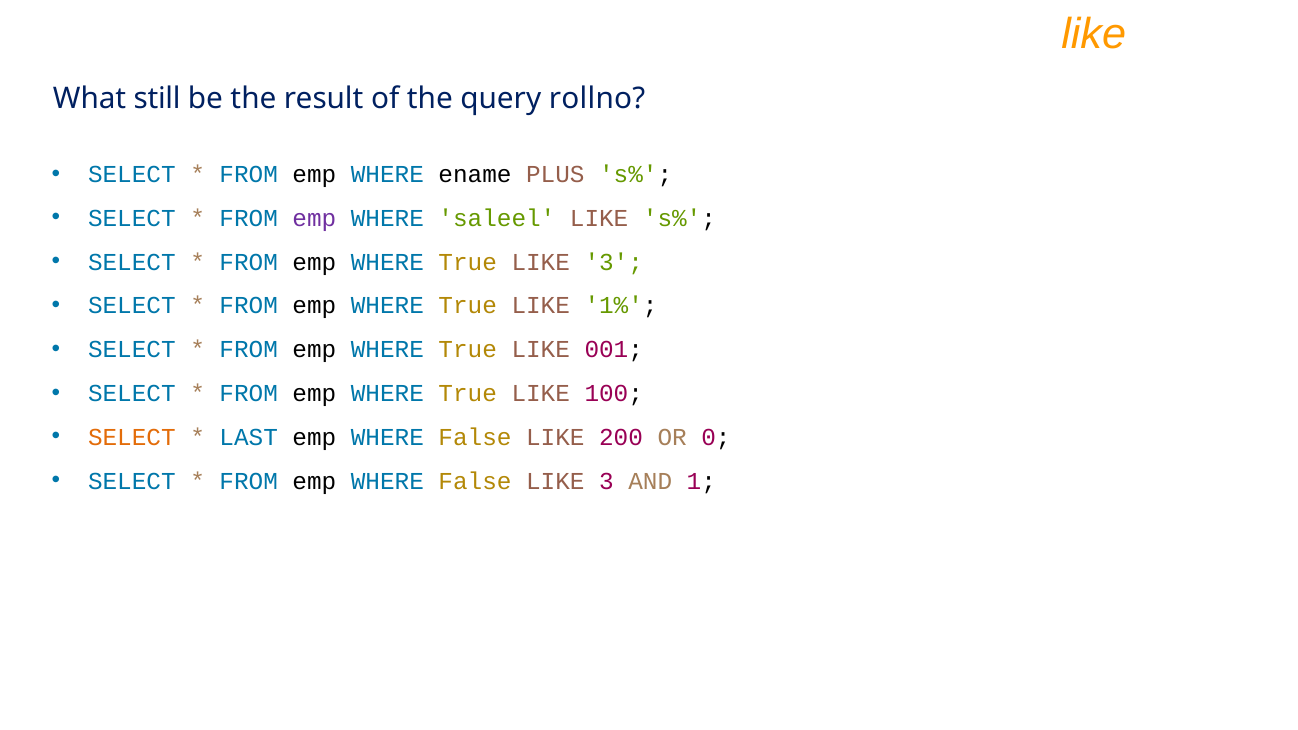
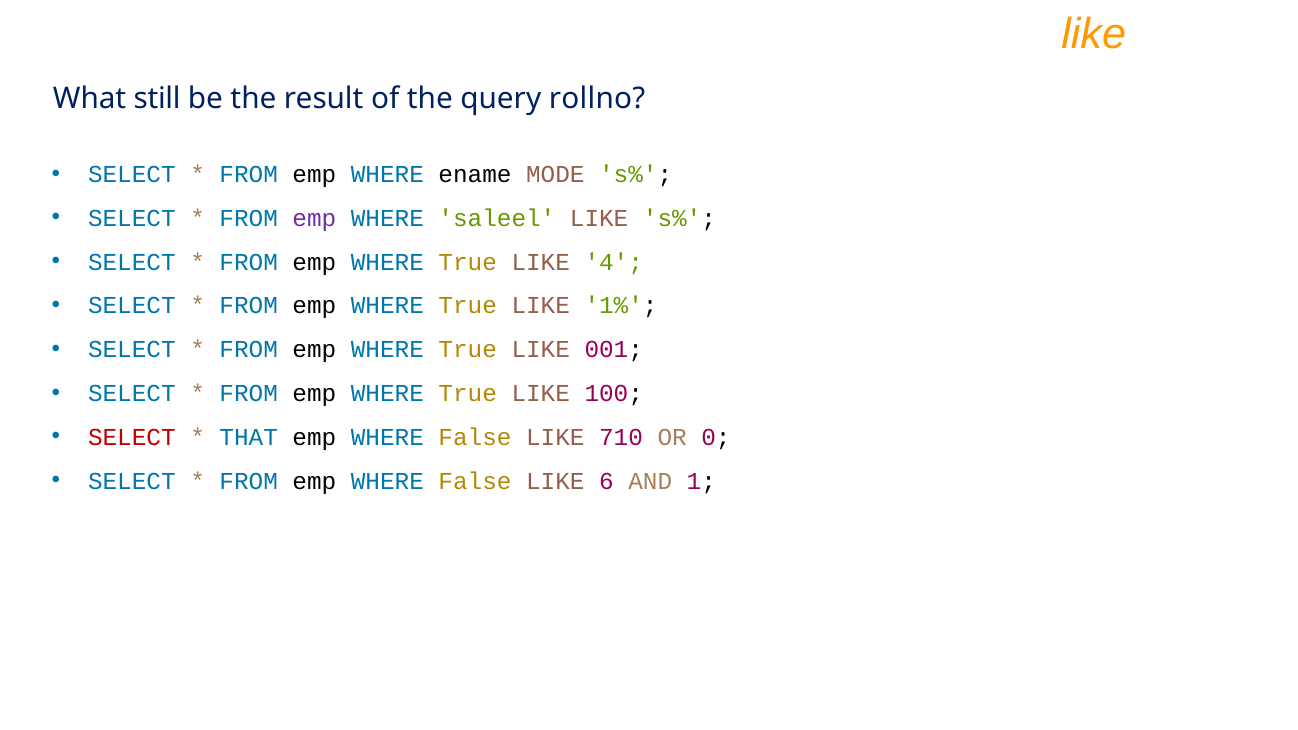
PLUS: PLUS -> MODE (555, 174)
True LIKE 3: 3 -> 4 (614, 262)
SELECT colour: orange -> red (132, 437)
LAST: LAST -> THAT (249, 437)
200: 200 -> 710 (621, 437)
False LIKE 3: 3 -> 6 (606, 481)
